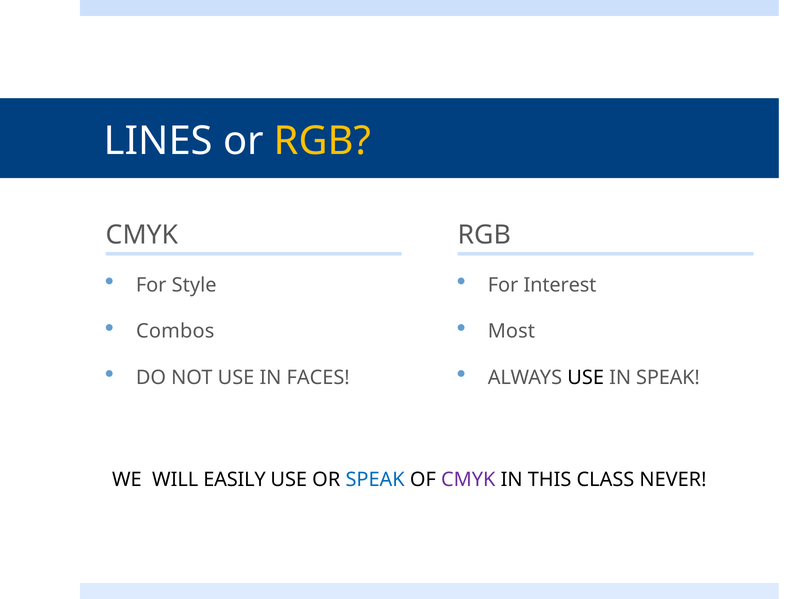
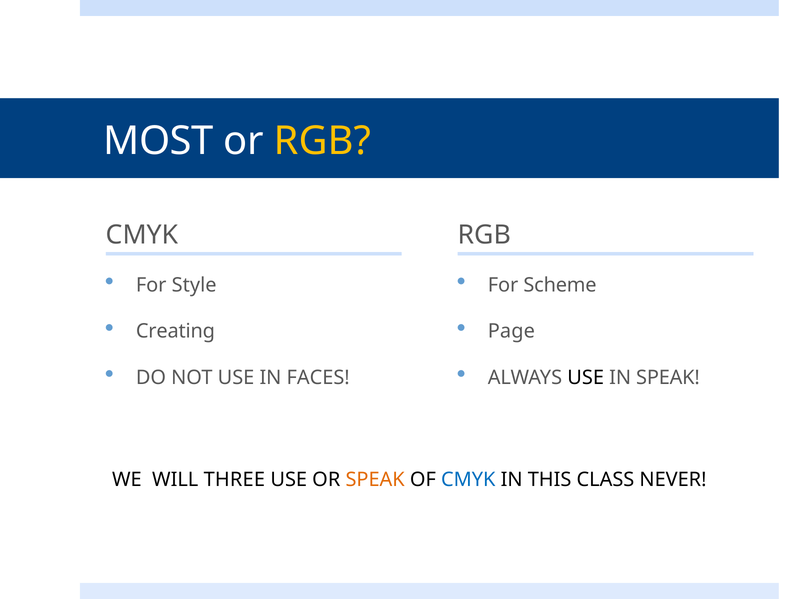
LINES: LINES -> MOST (158, 141)
Interest: Interest -> Scheme (560, 285)
Combos: Combos -> Creating (175, 331)
Most: Most -> Page (511, 331)
EASILY: EASILY -> THREE (234, 480)
SPEAK colour: blue -> orange (375, 480)
CMYK colour: purple -> blue (468, 480)
